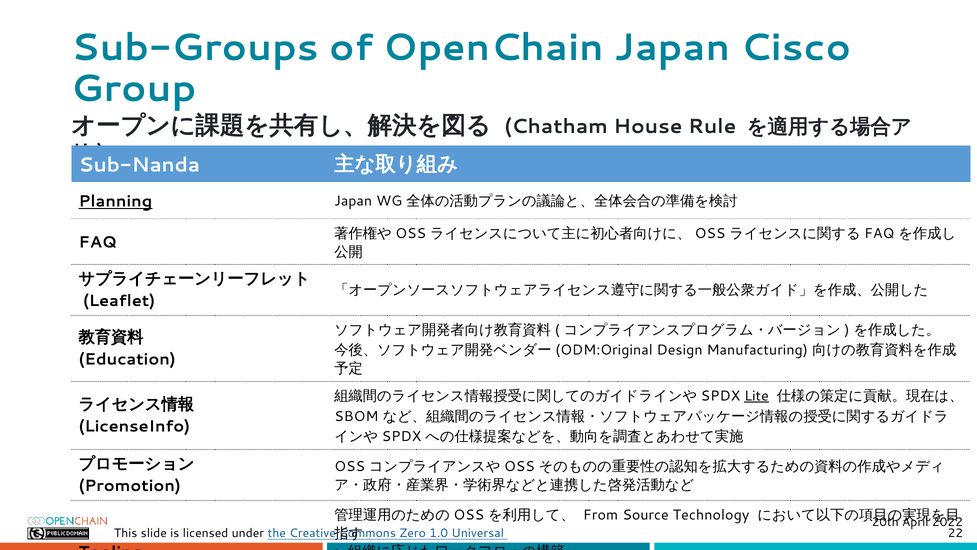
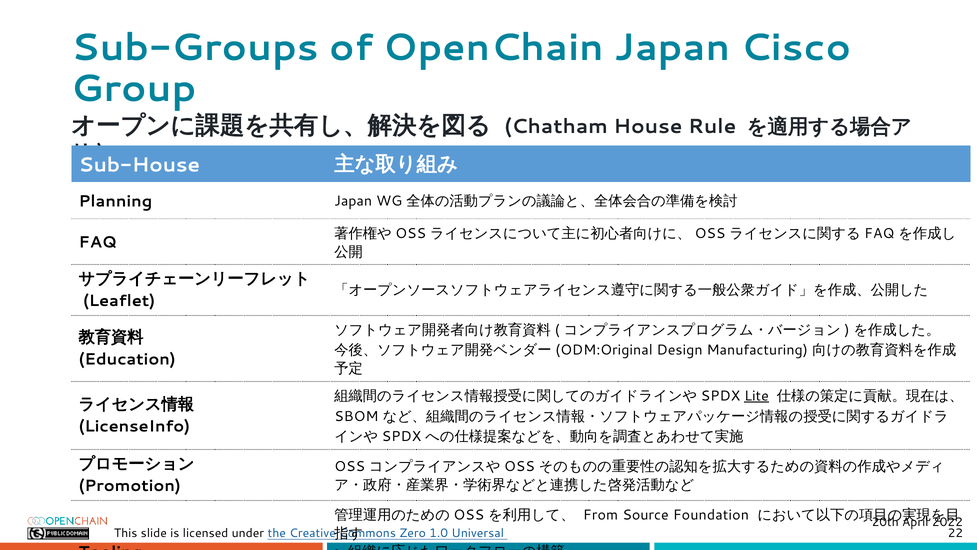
Sub-Nanda: Sub-Nanda -> Sub-House (139, 165)
Planning underline: present -> none (115, 201)
Technology: Technology -> Foundation (711, 515)
